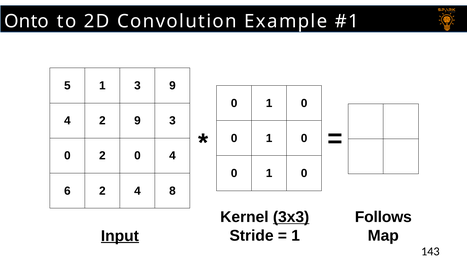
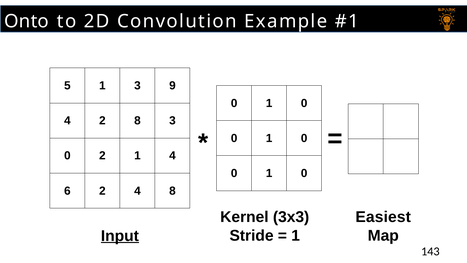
2 9: 9 -> 8 (137, 121)
2 0: 0 -> 1 (137, 156)
3x3 underline: present -> none (291, 217)
Follows: Follows -> Easiest (383, 217)
